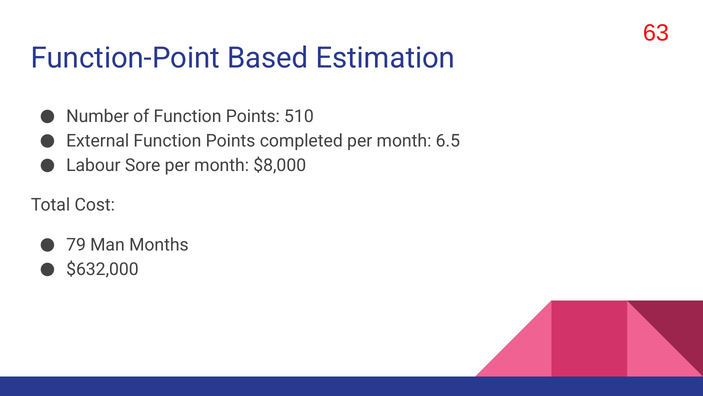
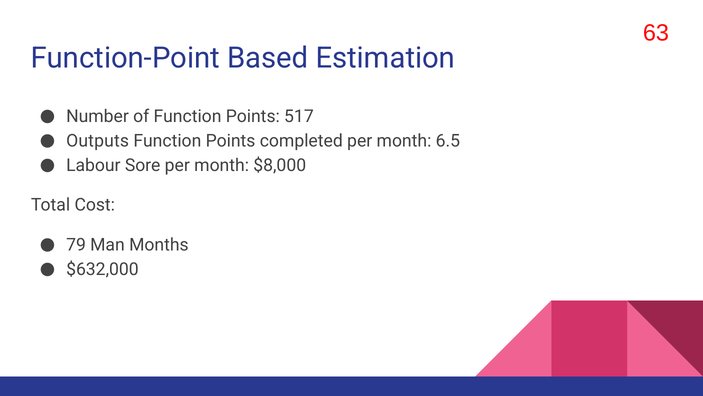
510: 510 -> 517 (299, 117)
External: External -> Outputs (98, 141)
